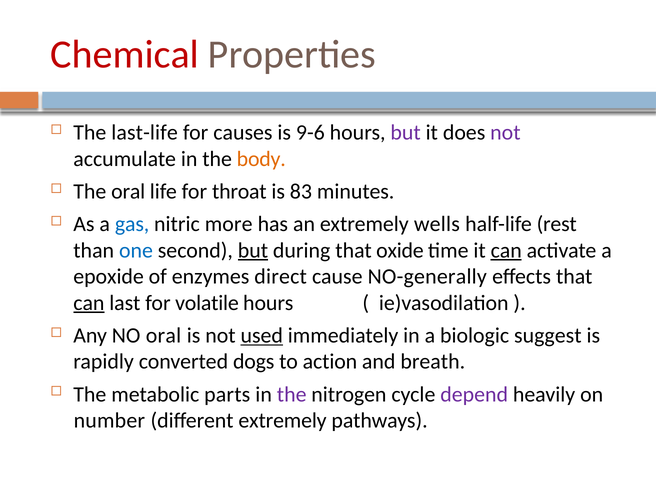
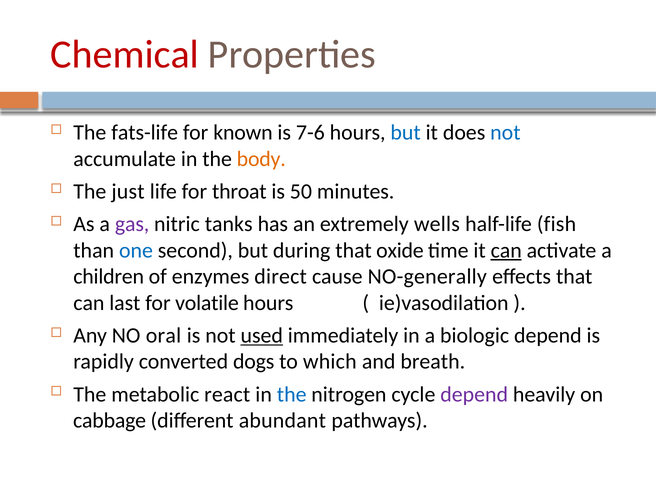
last-life: last-life -> fats-life (145, 133)
causes: causes -> known (243, 133)
9-6: 9-6 -> 7-6 (310, 133)
but colour: purple -> blue (406, 133)
not colour: purple -> blue (505, 133)
The oral: oral -> just (128, 192)
83: 83 -> 50 (301, 192)
gas colour: blue -> purple (132, 224)
more: more -> tanks (229, 224)
rest: rest -> fish (557, 224)
but underline: present -> none (253, 250)
epoxide: epoxide -> children (109, 277)
can underline: present -> none (89, 303)
biologic suggest: suggest -> depend (548, 336)
action: action -> which (330, 362)
parts: parts -> react (227, 394)
the colour: purple -> blue (292, 394)
number: number -> cabbage (110, 421)
different extremely: extremely -> abundant (282, 421)
